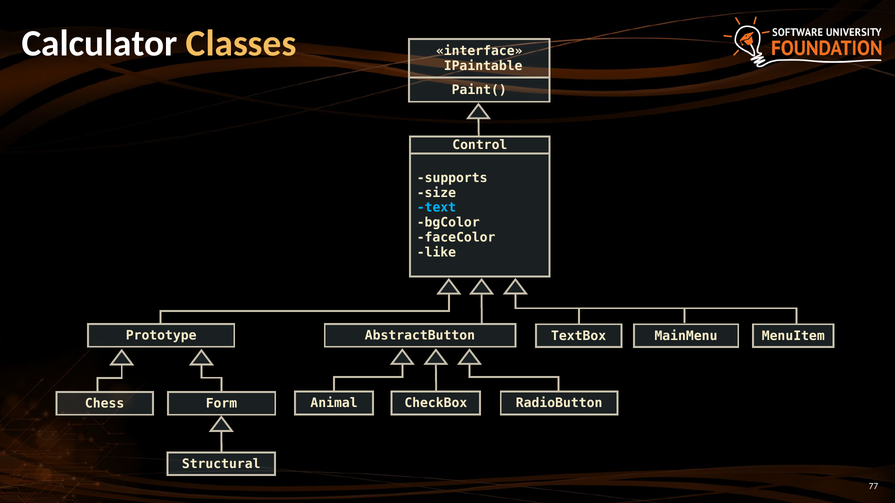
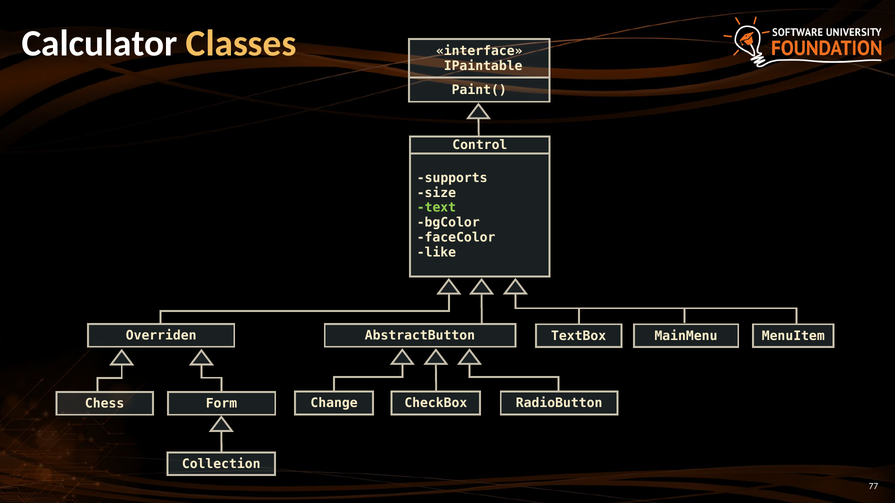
text colour: light blue -> light green (436, 208)
Prototype: Prototype -> Overriden (161, 336)
Animal: Animal -> Change (334, 404)
Structural: Structural -> Collection (221, 464)
